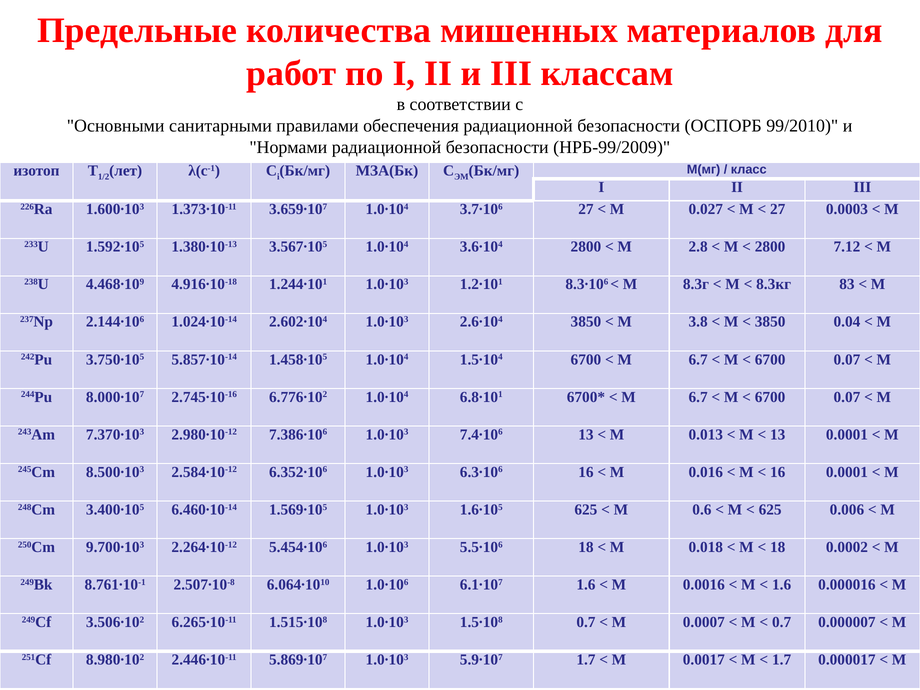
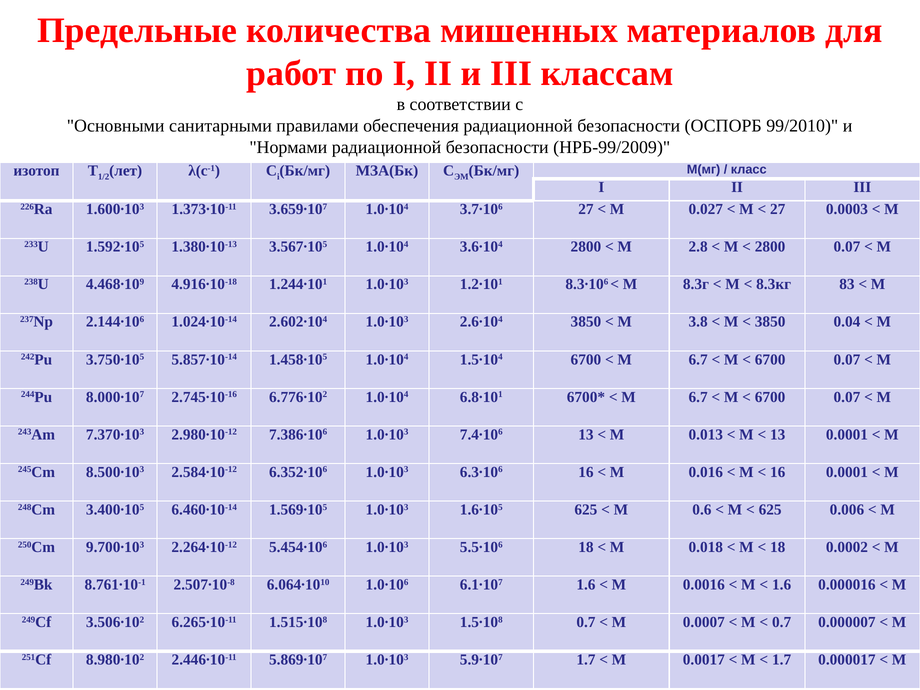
2800 7.12: 7.12 -> 0.07 (847, 247)
